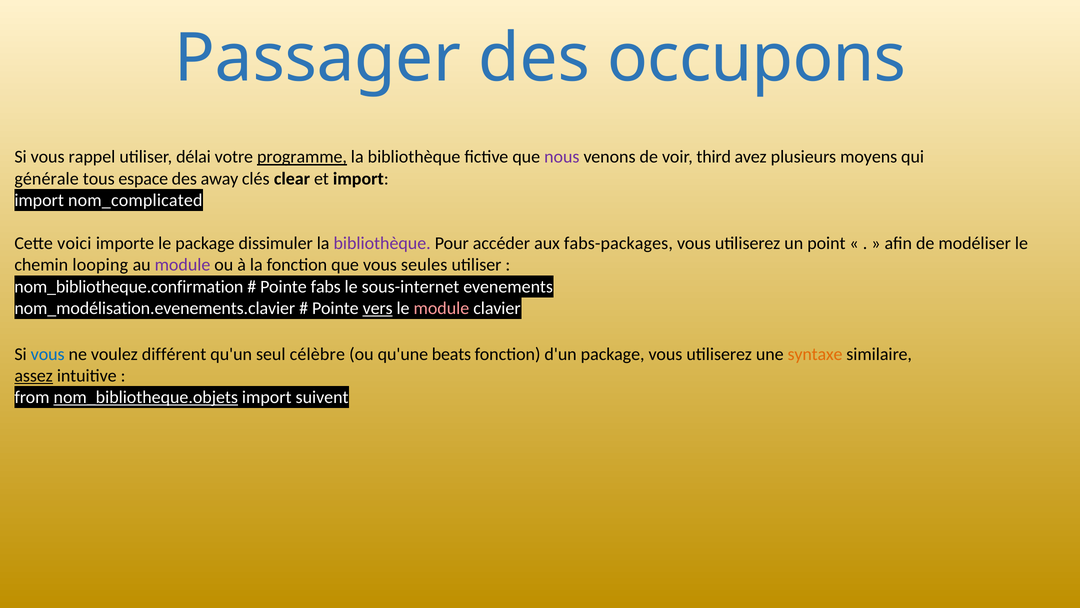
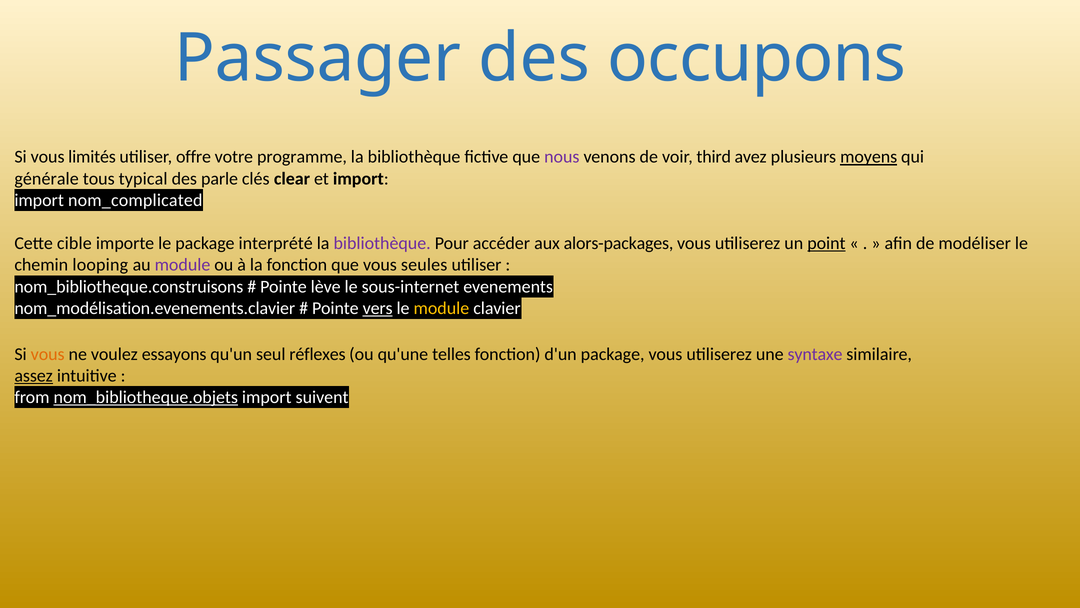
rappel: rappel -> limités (92, 157)
délai: délai -> offre (194, 157)
programme underline: present -> none (302, 157)
moyens underline: none -> present (869, 157)
espace: espace -> typical (143, 178)
away: away -> parle (220, 178)
voici: voici -> cible (74, 243)
dissimuler: dissimuler -> interprété (276, 243)
fabs-packages: fabs-packages -> alors-packages (619, 243)
point underline: none -> present (826, 243)
nom_bibliotheque.confirmation: nom_bibliotheque.confirmation -> nom_bibliotheque.construisons (129, 286)
fabs: fabs -> lève (326, 286)
module colour: pink -> yellow (441, 308)
vous colour: blue -> orange (48, 354)
différent: différent -> essayons (174, 354)
célèbre: célèbre -> réflexes (317, 354)
beats: beats -> telles (451, 354)
syntaxe colour: orange -> purple (815, 354)
